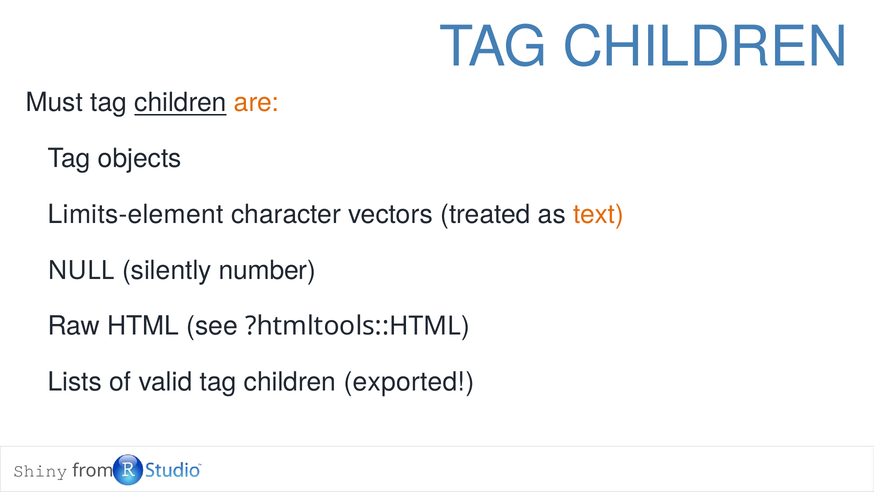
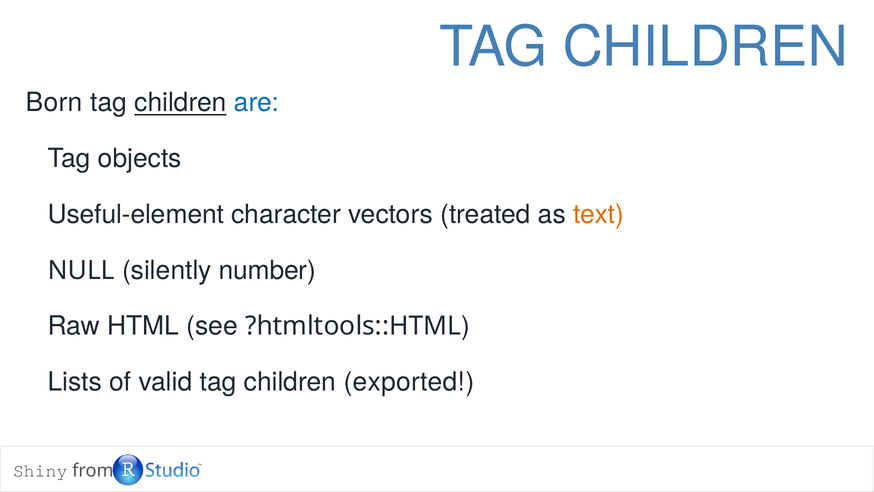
Must: Must -> Born (54, 102)
are colour: orange -> blue (257, 102)
Limits-element: Limits-element -> Useful-element (136, 214)
